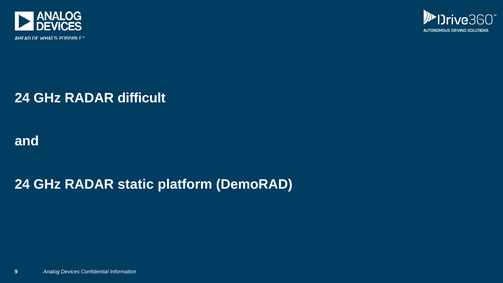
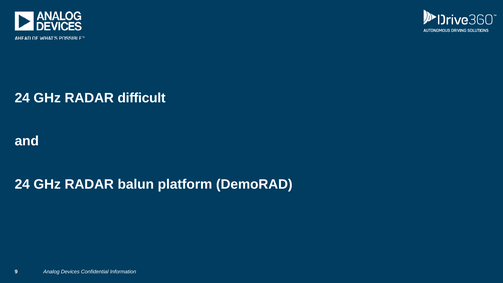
static: static -> balun (136, 184)
